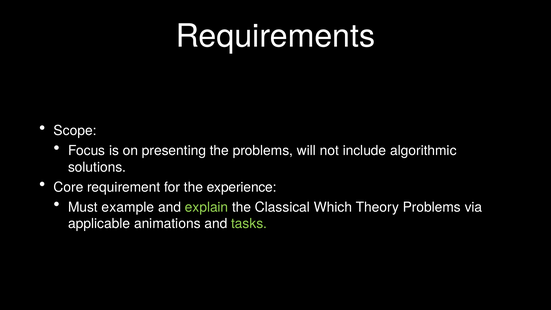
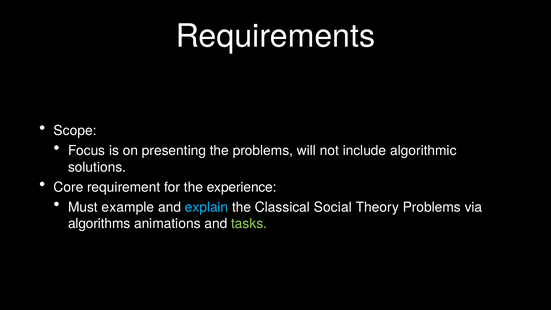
explain colour: light green -> light blue (207, 207)
Which: Which -> Social (333, 207)
applicable: applicable -> algorithms (99, 224)
